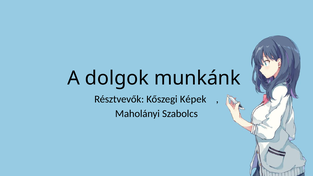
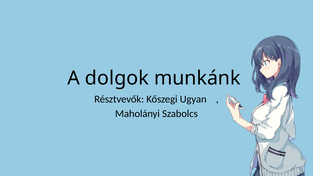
Képek: Képek -> Ugyan (193, 99)
